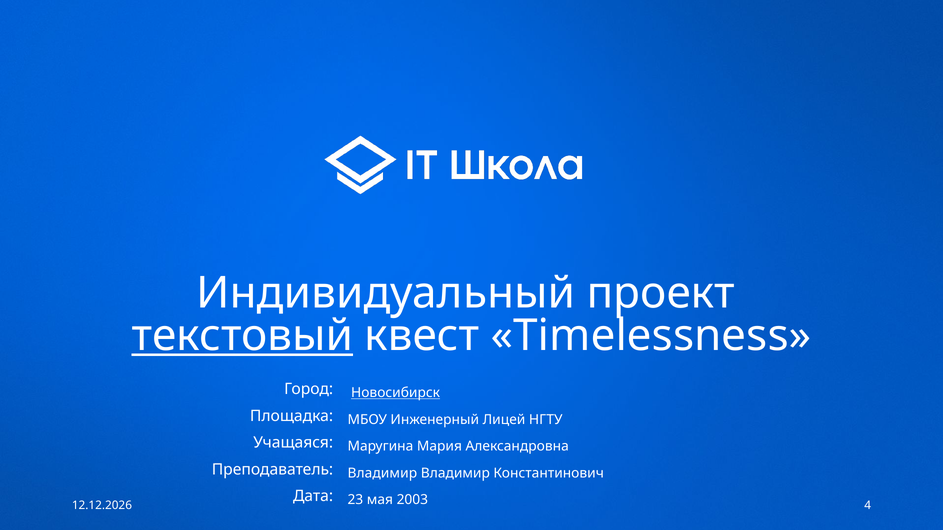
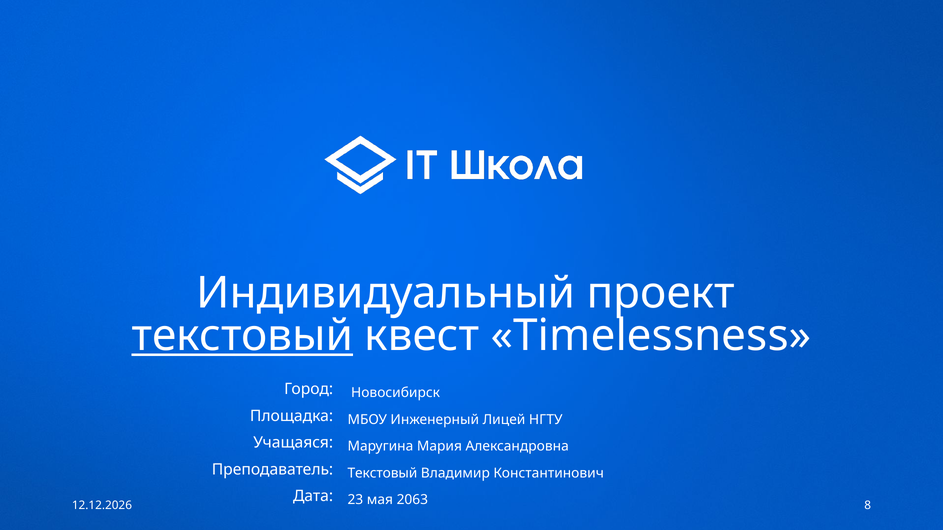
Новосибирск underline: present -> none (396, 393)
Владимир: Владимир -> Текстовый (382, 473)
2003: 2003 -> 2063 (412, 500)
4: 4 -> 8 (868, 506)
